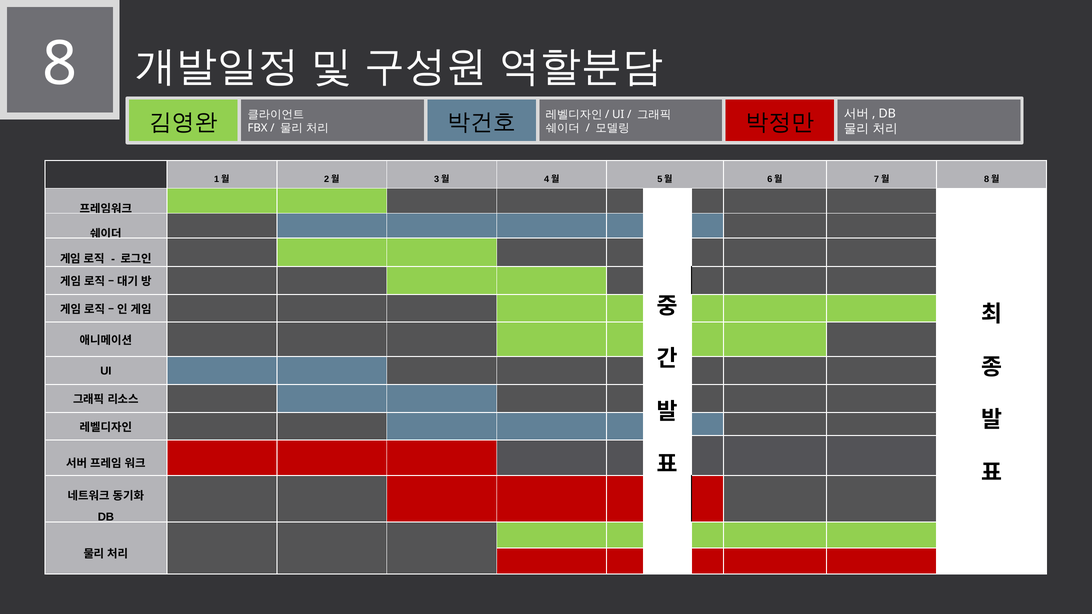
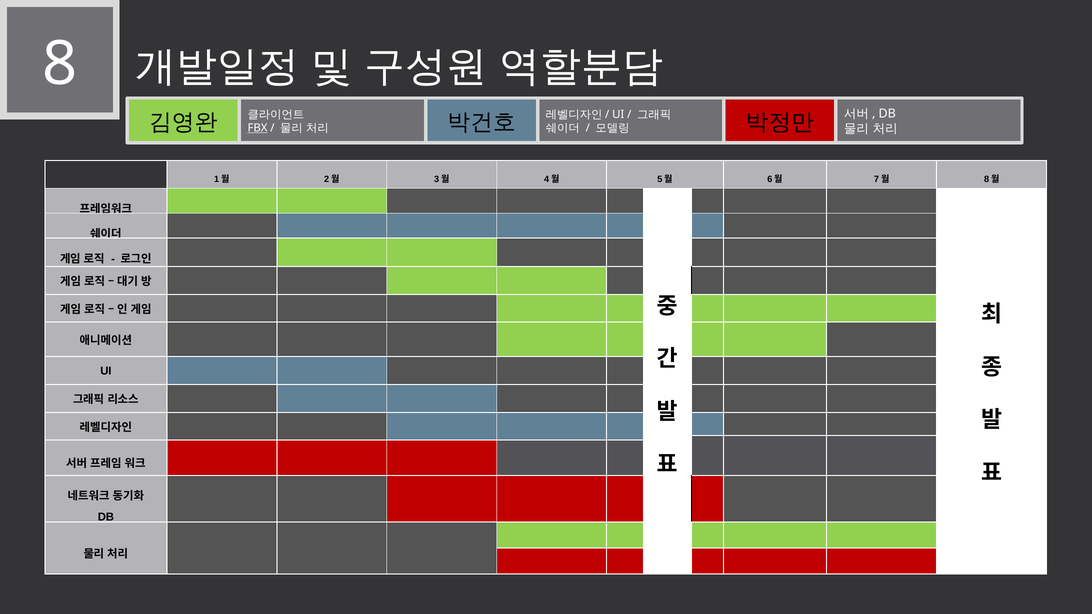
FBX underline: none -> present (257, 128)
